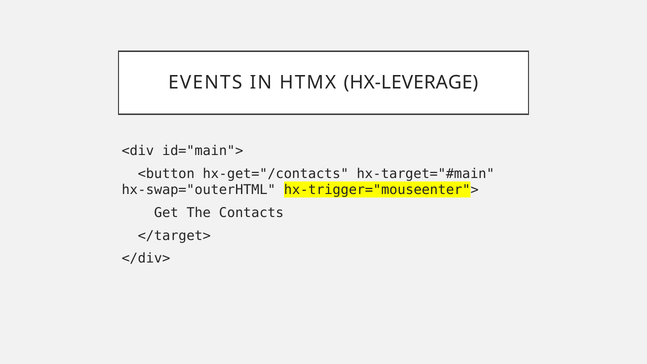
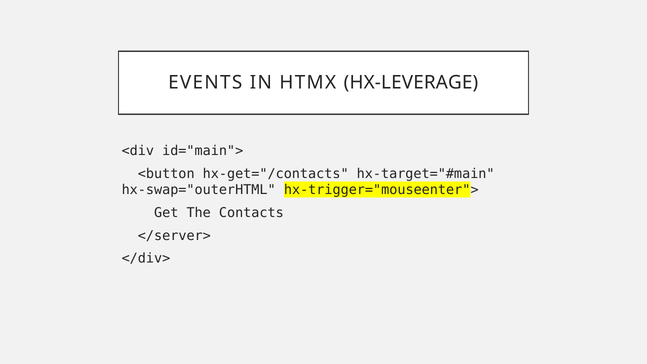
</target>: </target> -> </server> (174, 236)
